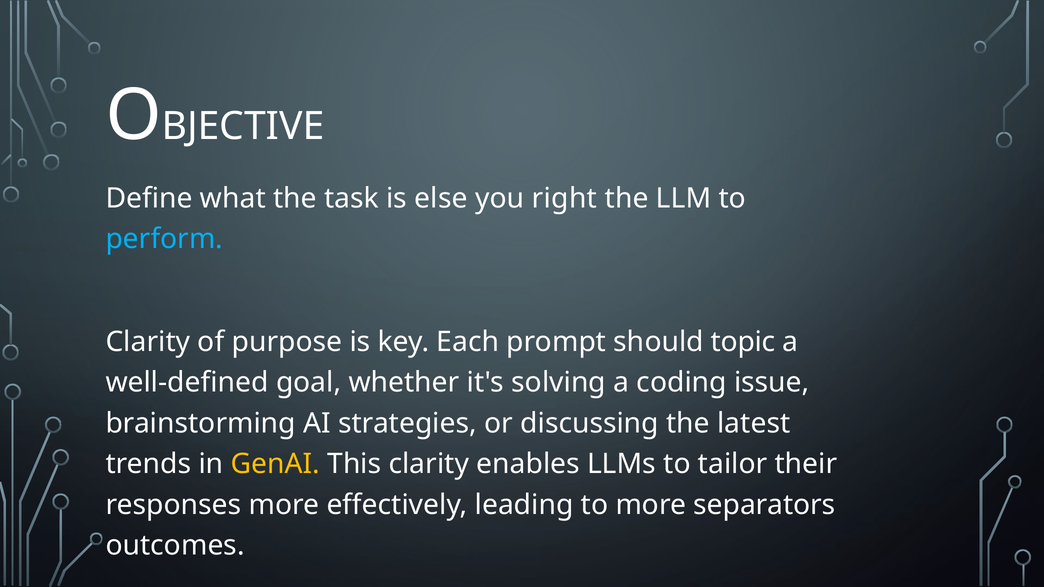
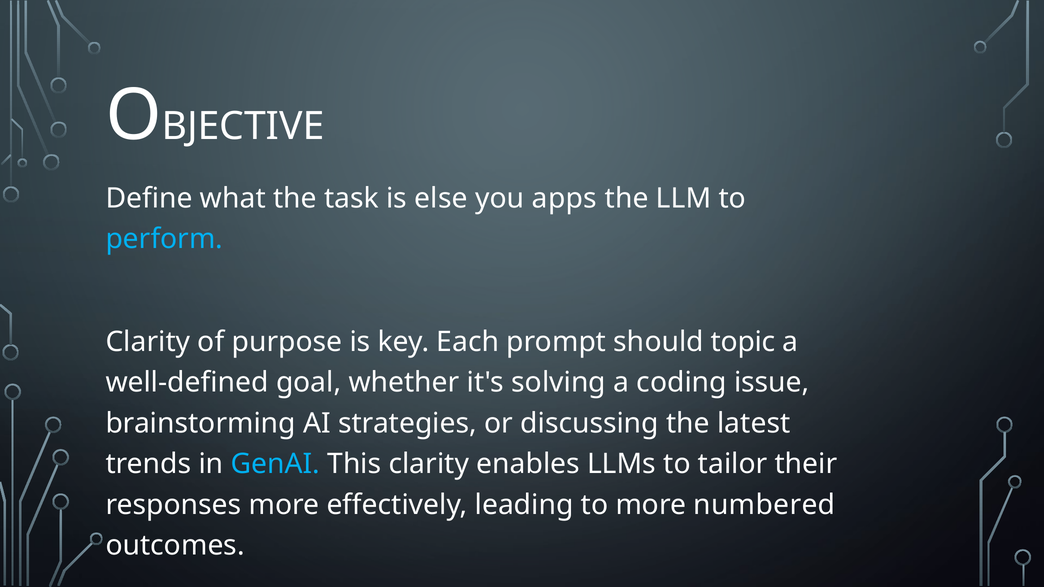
right: right -> apps (564, 198)
GenAI colour: yellow -> light blue (275, 464)
separators: separators -> numbered (764, 505)
